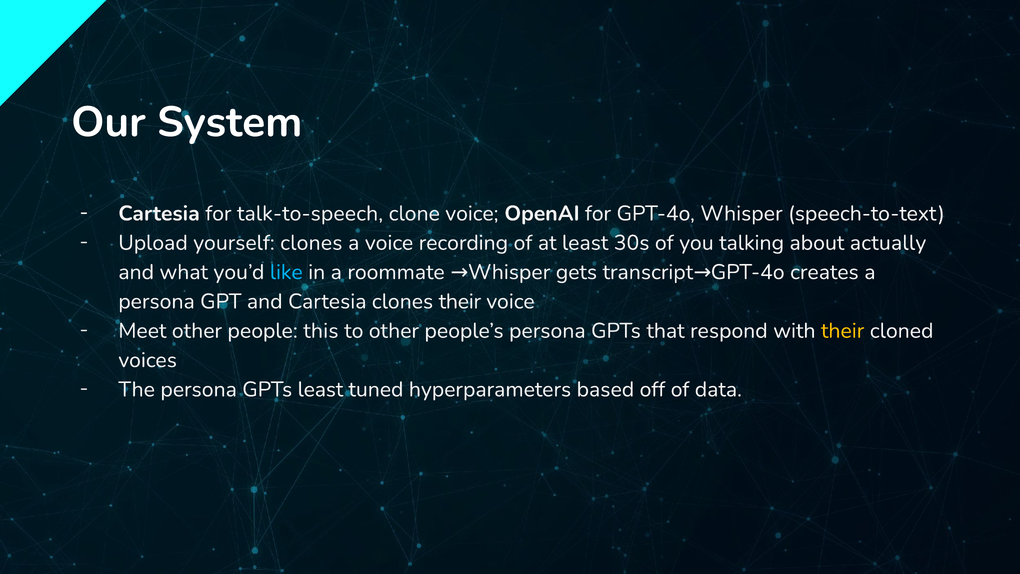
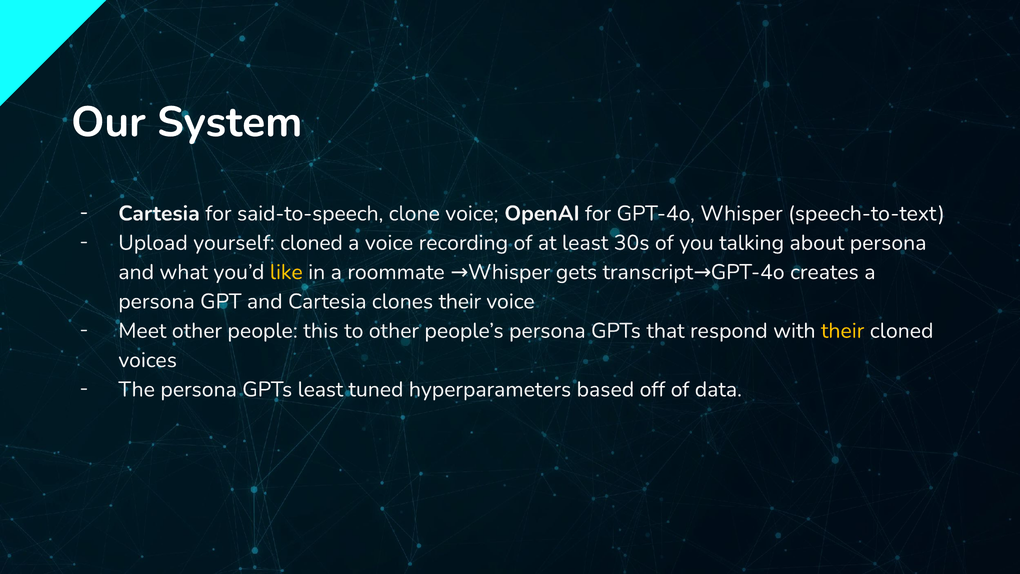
talk-to-speech: talk-to-speech -> said-to-speech (310, 213)
yourself clones: clones -> cloned (311, 243)
about actually: actually -> persona (888, 243)
like colour: light blue -> yellow (286, 272)
